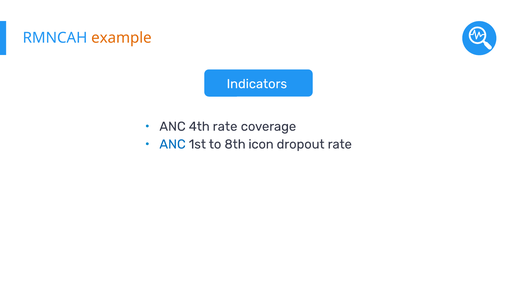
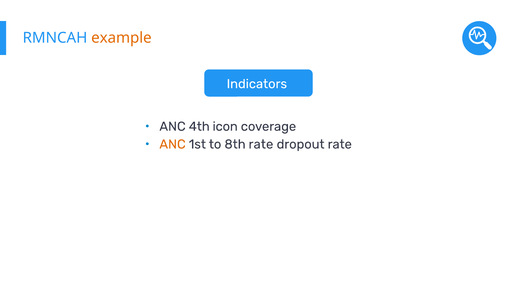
4th rate: rate -> icon (225, 126)
ANC colour: blue -> orange (173, 144)
8th icon: icon -> rate (261, 144)
